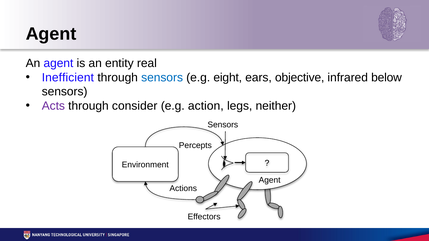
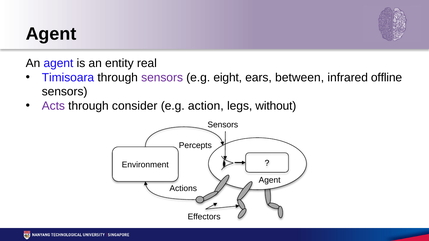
Inefficient: Inefficient -> Timisoara (68, 78)
sensors colour: blue -> purple (162, 78)
objective: objective -> between (300, 78)
below: below -> offline (387, 78)
neither: neither -> without (276, 106)
